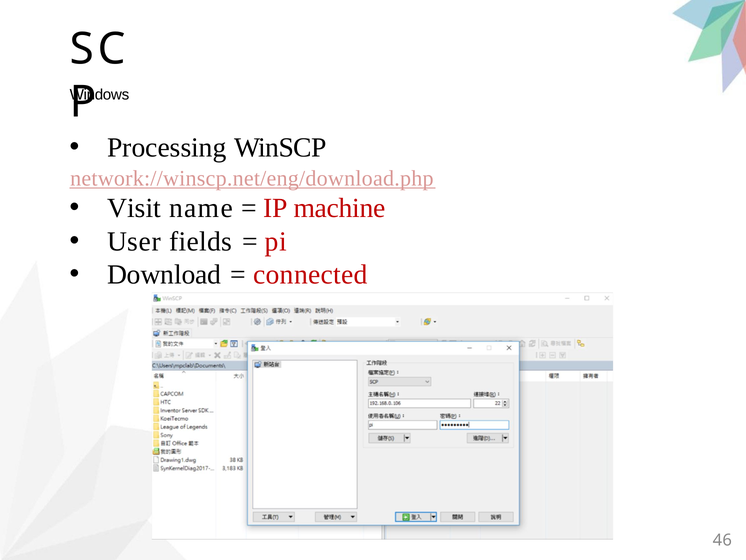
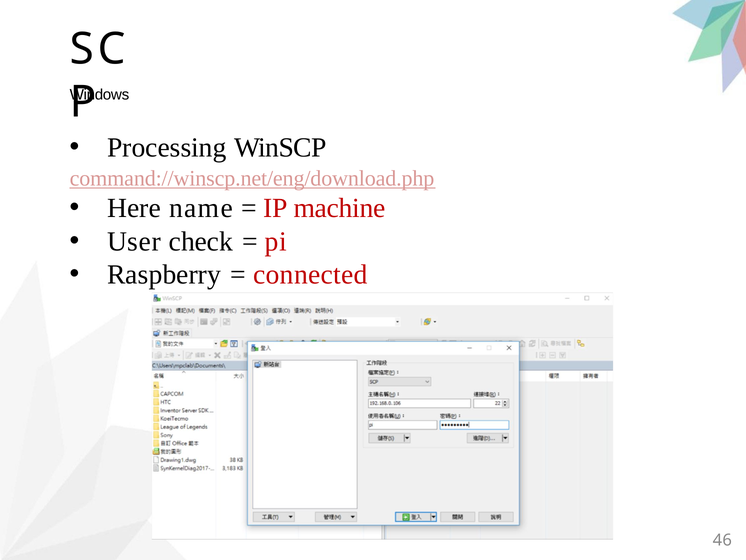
network://winscp.net/eng/download.php: network://winscp.net/eng/download.php -> command://winscp.net/eng/download.php (252, 178)
Visit: Visit -> Here (134, 208)
fields: fields -> check (201, 241)
Download: Download -> Raspberry (164, 274)
